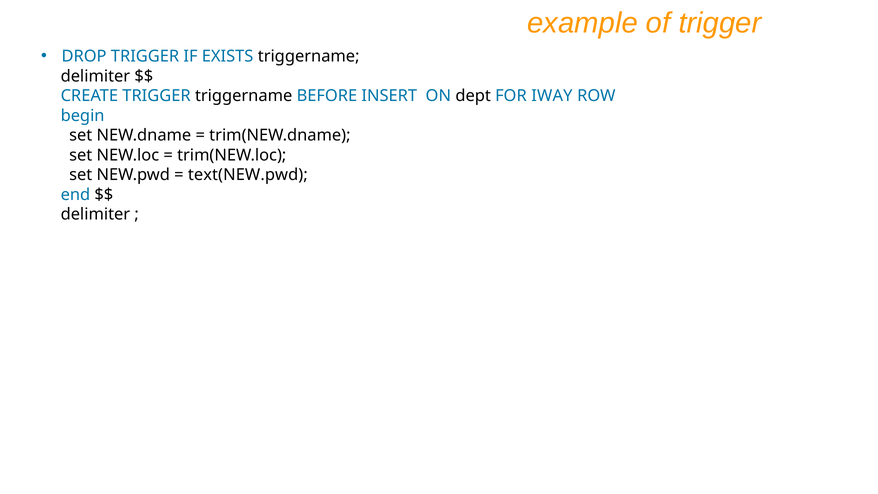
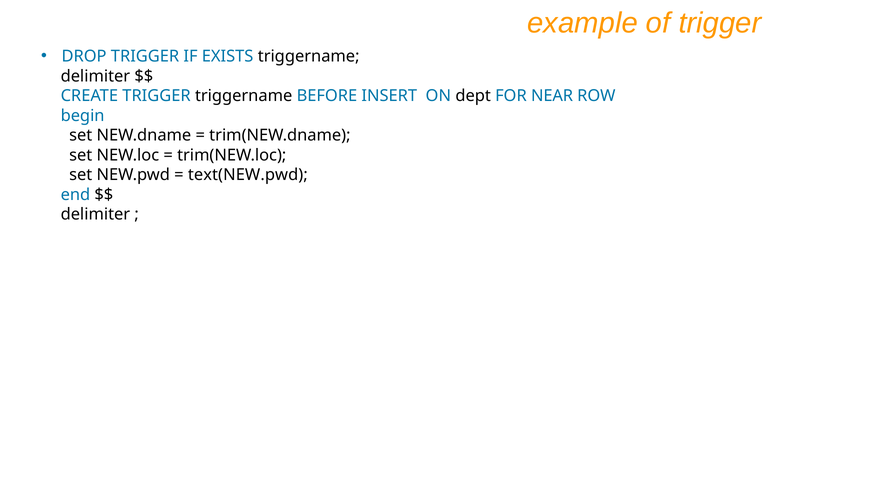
IWAY: IWAY -> NEAR (552, 96)
